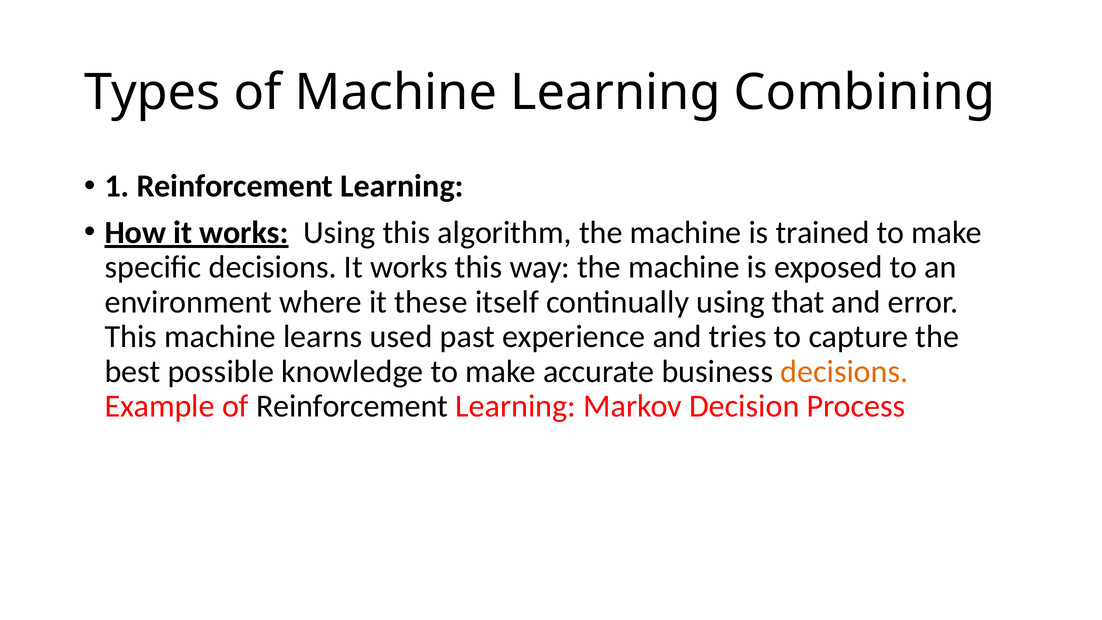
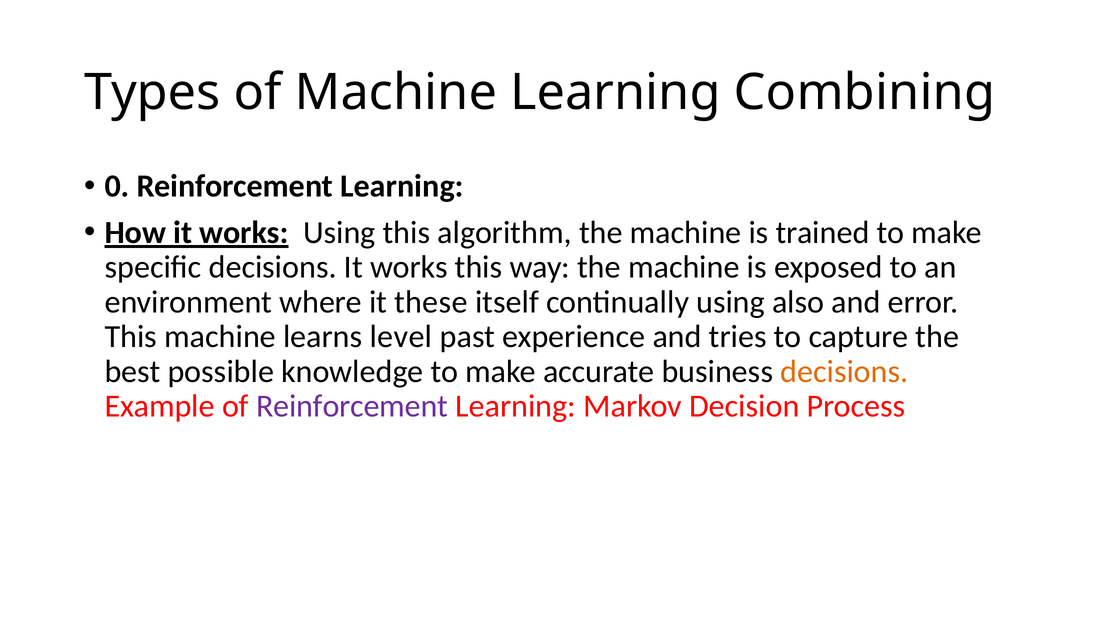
1: 1 -> 0 (117, 186)
that: that -> also (798, 302)
used: used -> level (401, 337)
Reinforcement colour: black -> purple (352, 406)
